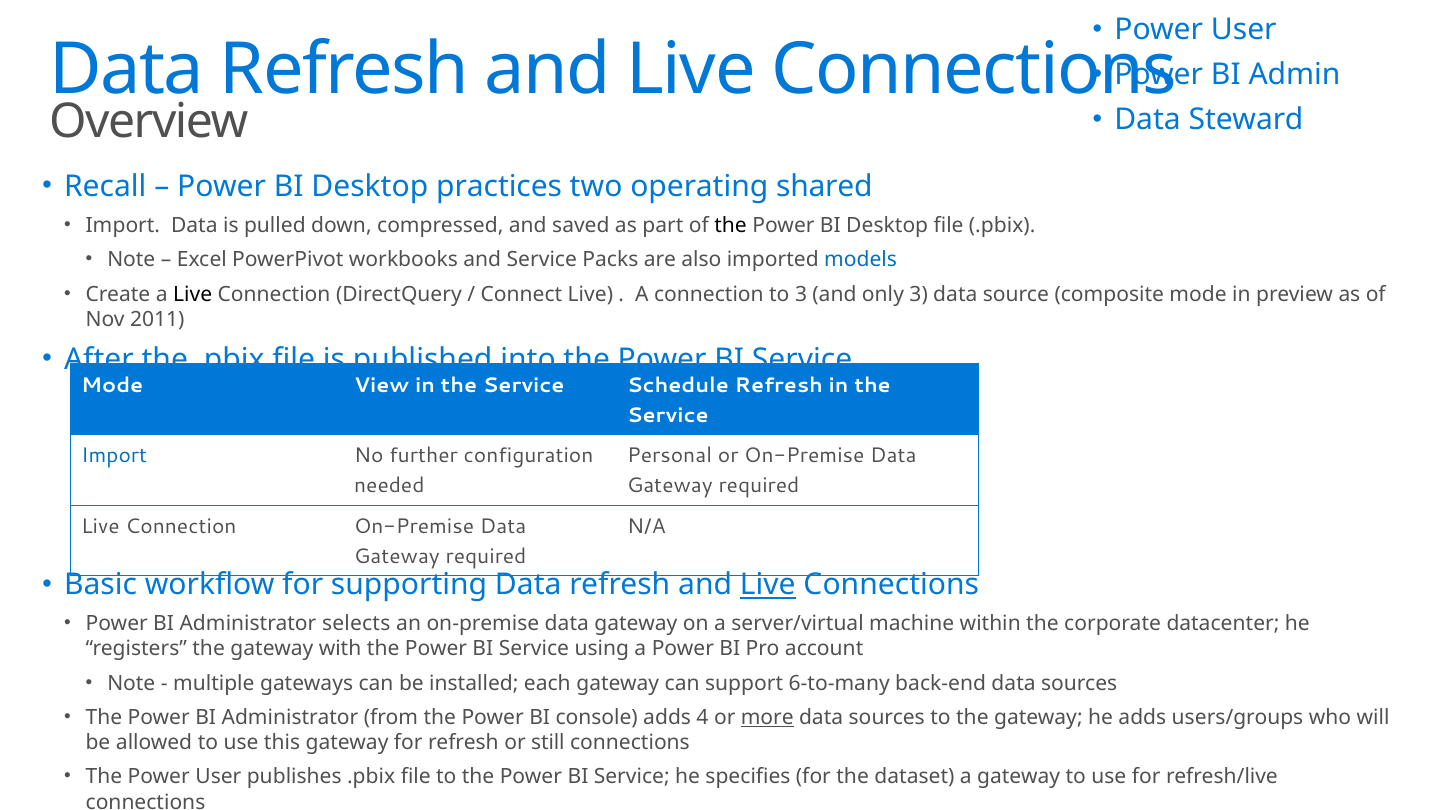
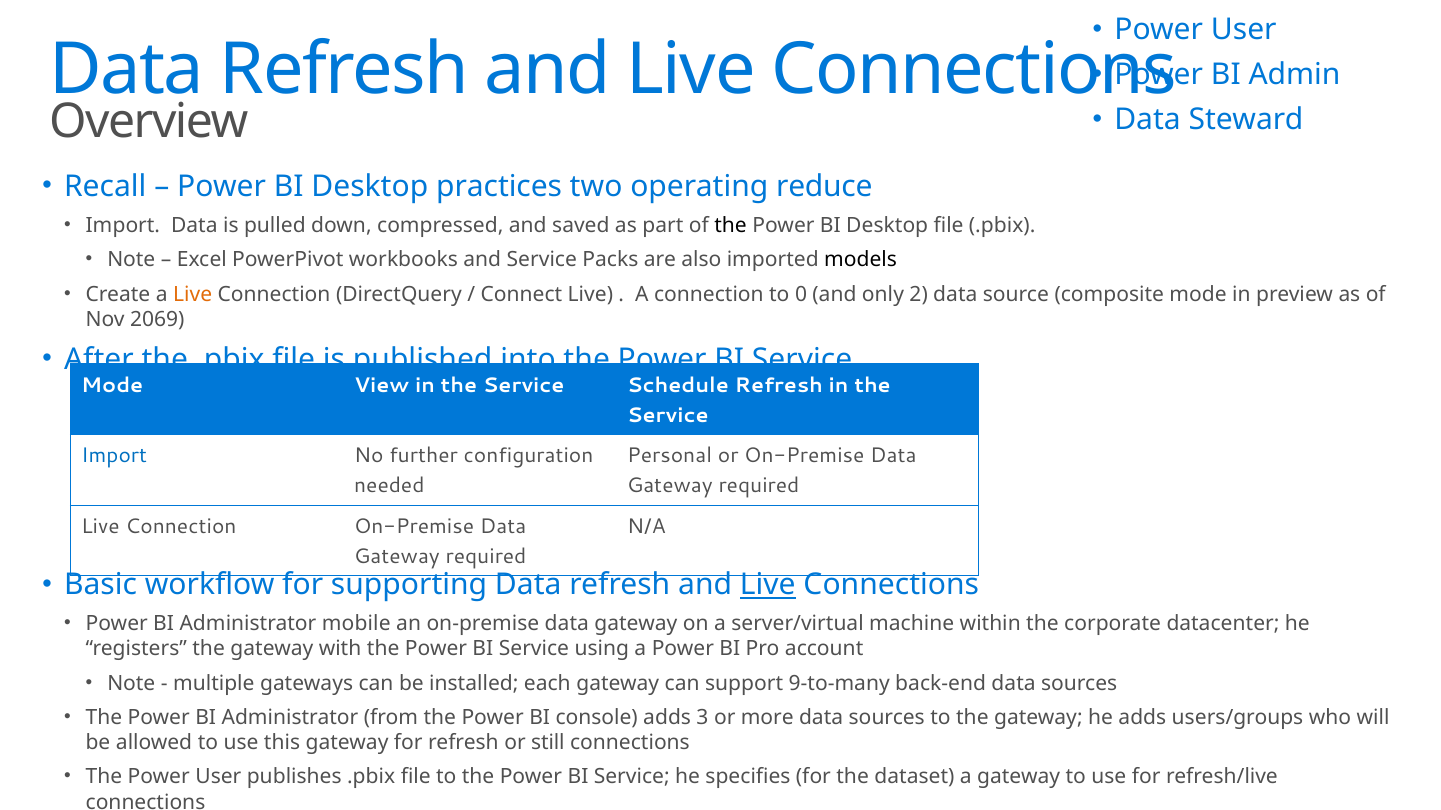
shared: shared -> reduce (824, 187)
models colour: blue -> black (861, 260)
Live colour: black -> orange (193, 294)
to 3: 3 -> 0 (801, 294)
only 3: 3 -> 2 (919, 294)
2011: 2011 -> 2069 (157, 320)
selects: selects -> mobile (356, 624)
6-to-many: 6-to-many -> 9-to-many (839, 684)
4: 4 -> 3 (702, 718)
more underline: present -> none (767, 718)
